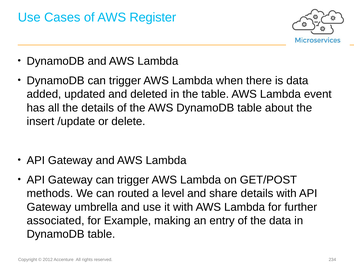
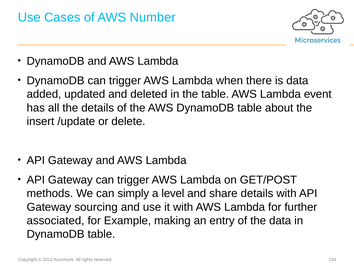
Register: Register -> Number (153, 17)
routed: routed -> simply (133, 193)
umbrella: umbrella -> sourcing (96, 207)
